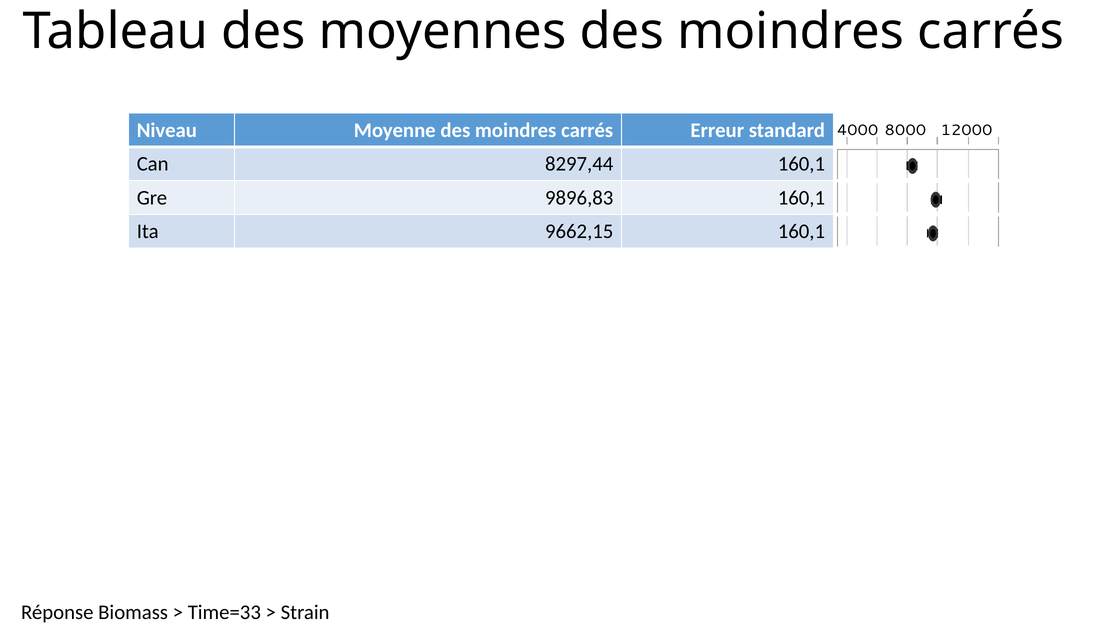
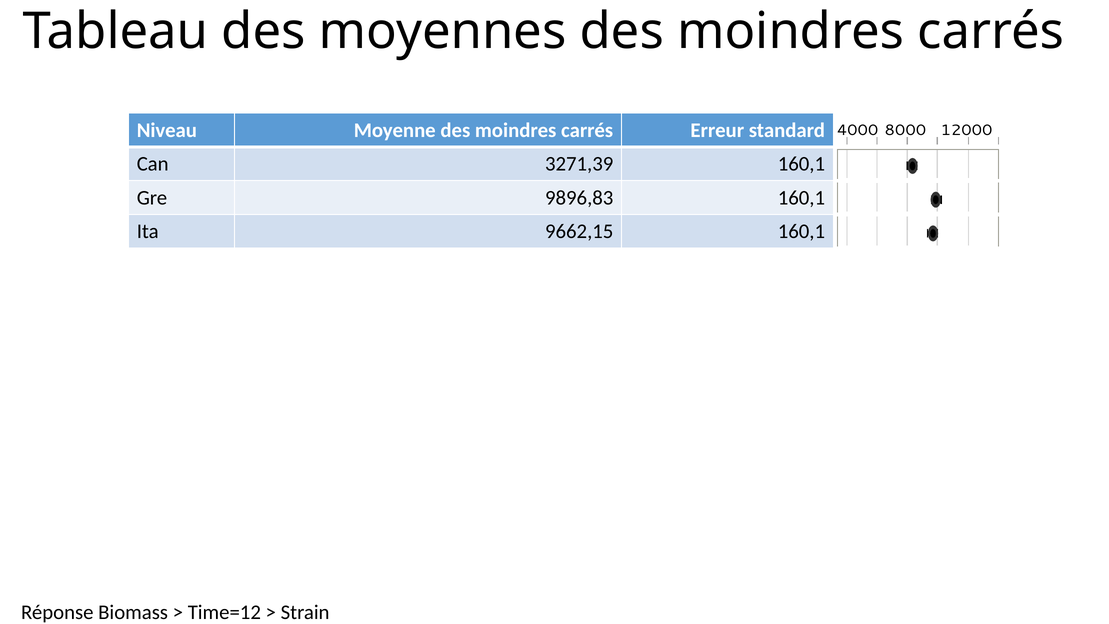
8297,44: 8297,44 -> 3271,39 (579, 164)
Time=33: Time=33 -> Time=12 (224, 612)
